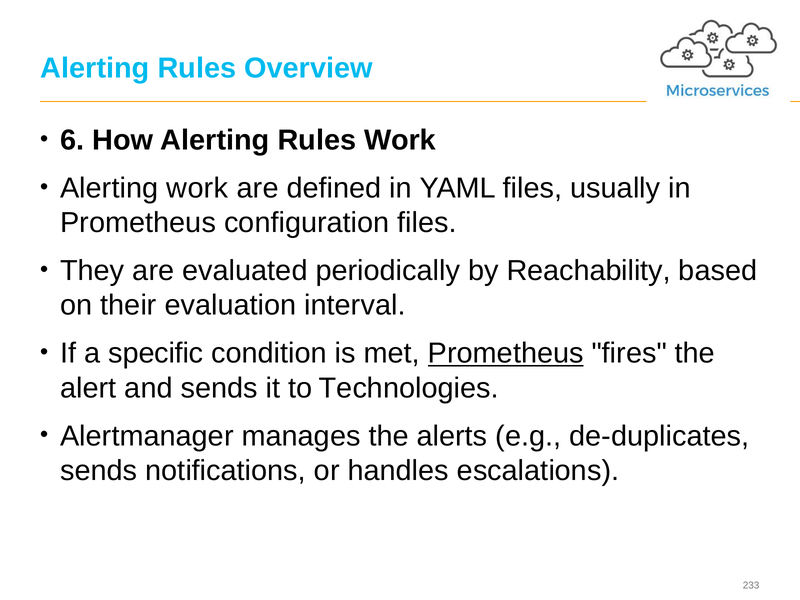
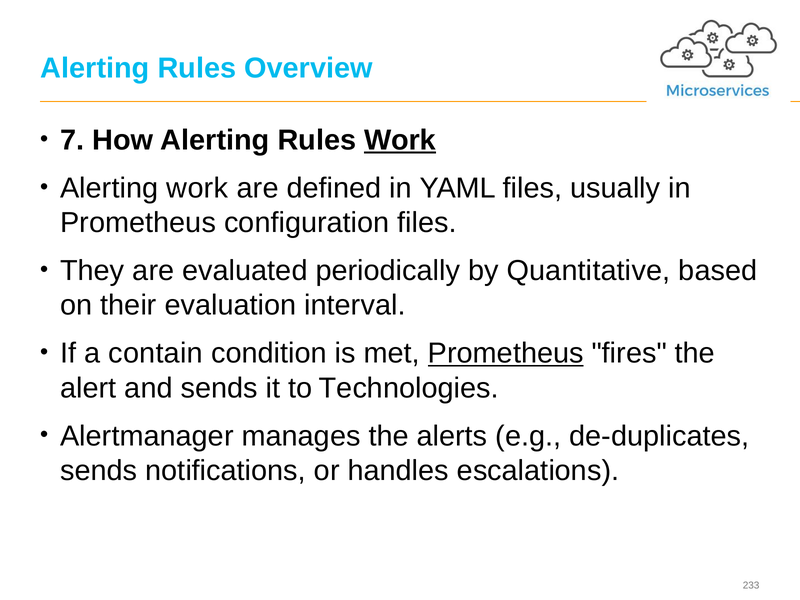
6: 6 -> 7 (72, 140)
Work underline: none -> present (400, 140)
Reachability: Reachability -> Quantitative (588, 271)
specific: specific -> contain (156, 353)
